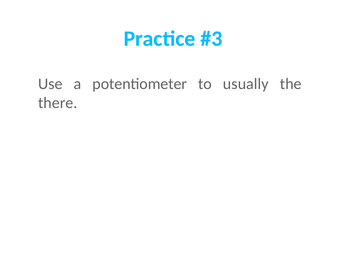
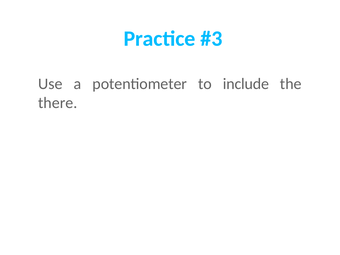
usually: usually -> include (246, 84)
